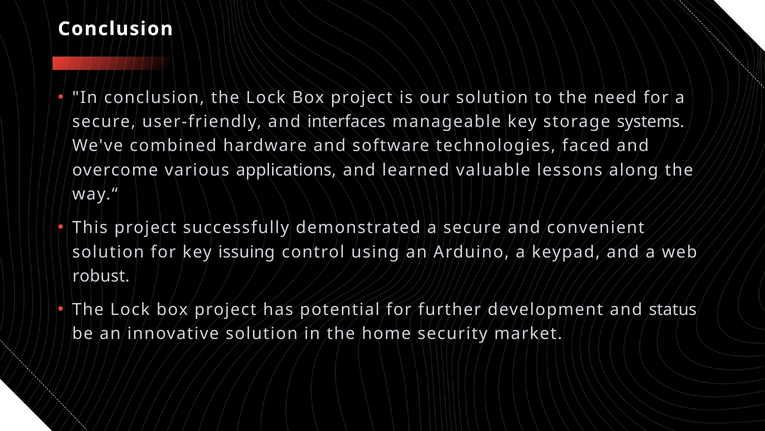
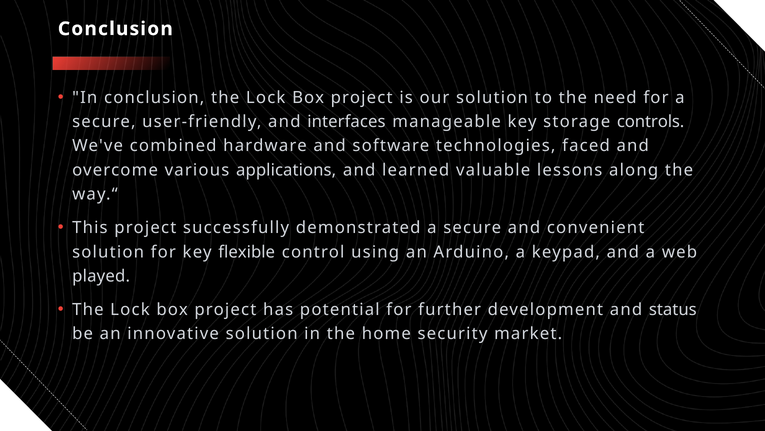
systems: systems -> controls (651, 122)
issuing: issuing -> flexible (247, 252)
robust: robust -> played (101, 276)
